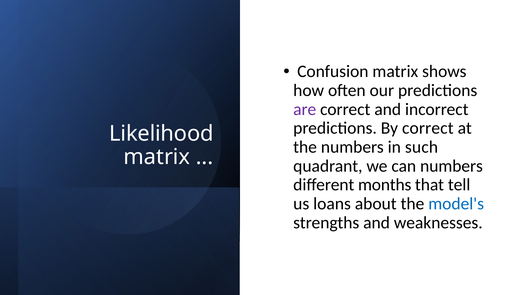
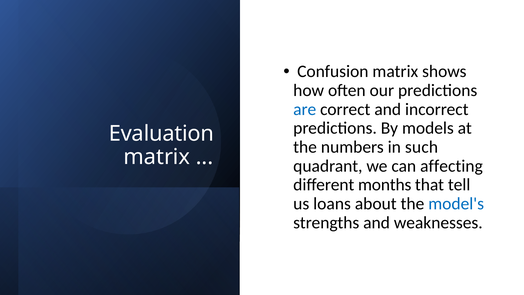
are colour: purple -> blue (305, 109)
By correct: correct -> models (428, 128)
Likelihood: Likelihood -> Evaluation (161, 133)
can numbers: numbers -> affecting (451, 166)
